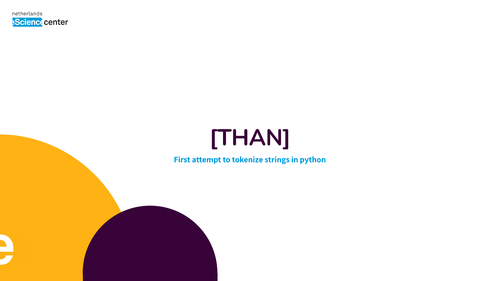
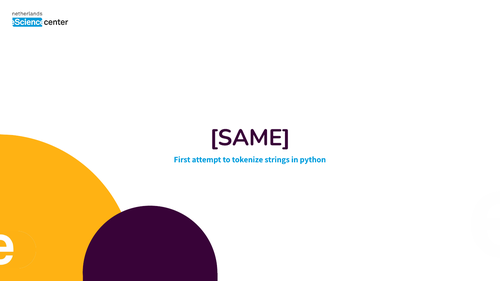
THAN: THAN -> SAME (250, 138)
